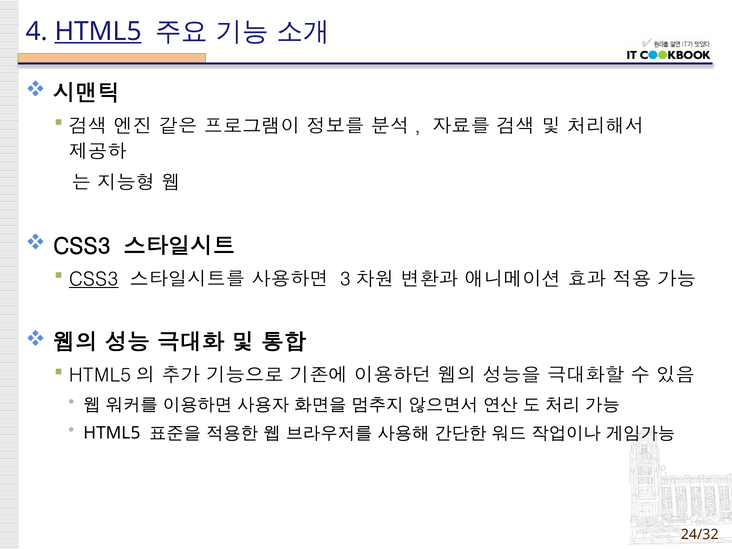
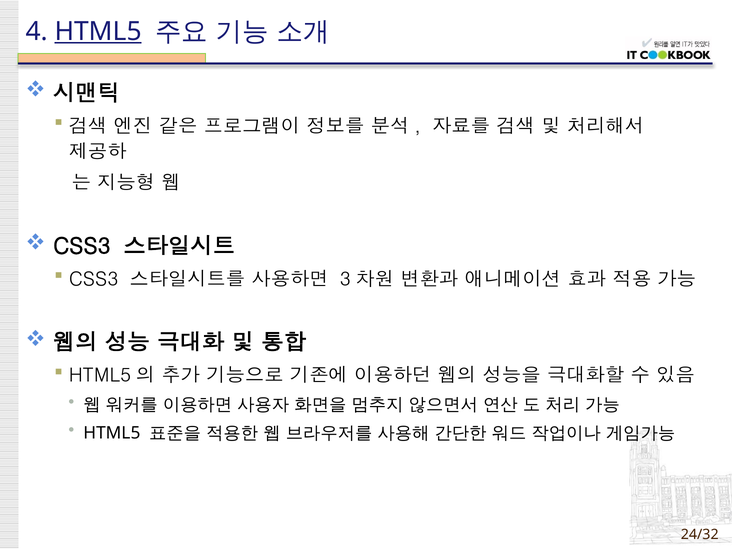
CSS3 underline: present -> none (94, 279)
